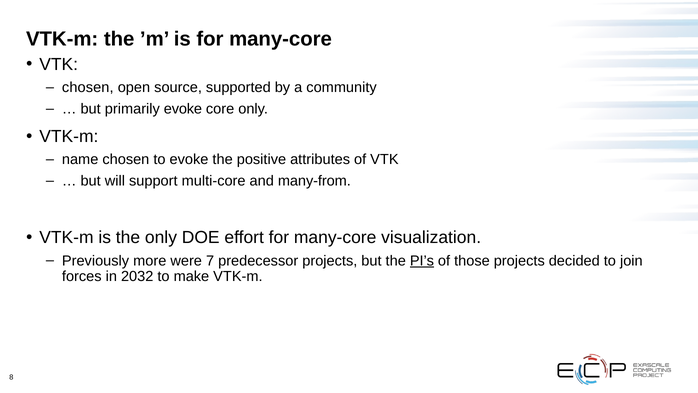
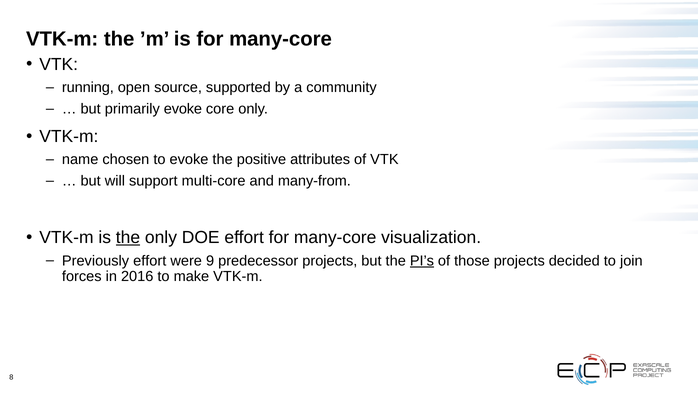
chosen: chosen -> running (88, 87)
the underline: none -> present (128, 237)
Previously more: more -> effort (150, 261)
7: 7 -> 9 (210, 261)
2032: 2032 -> 2016 (137, 276)
